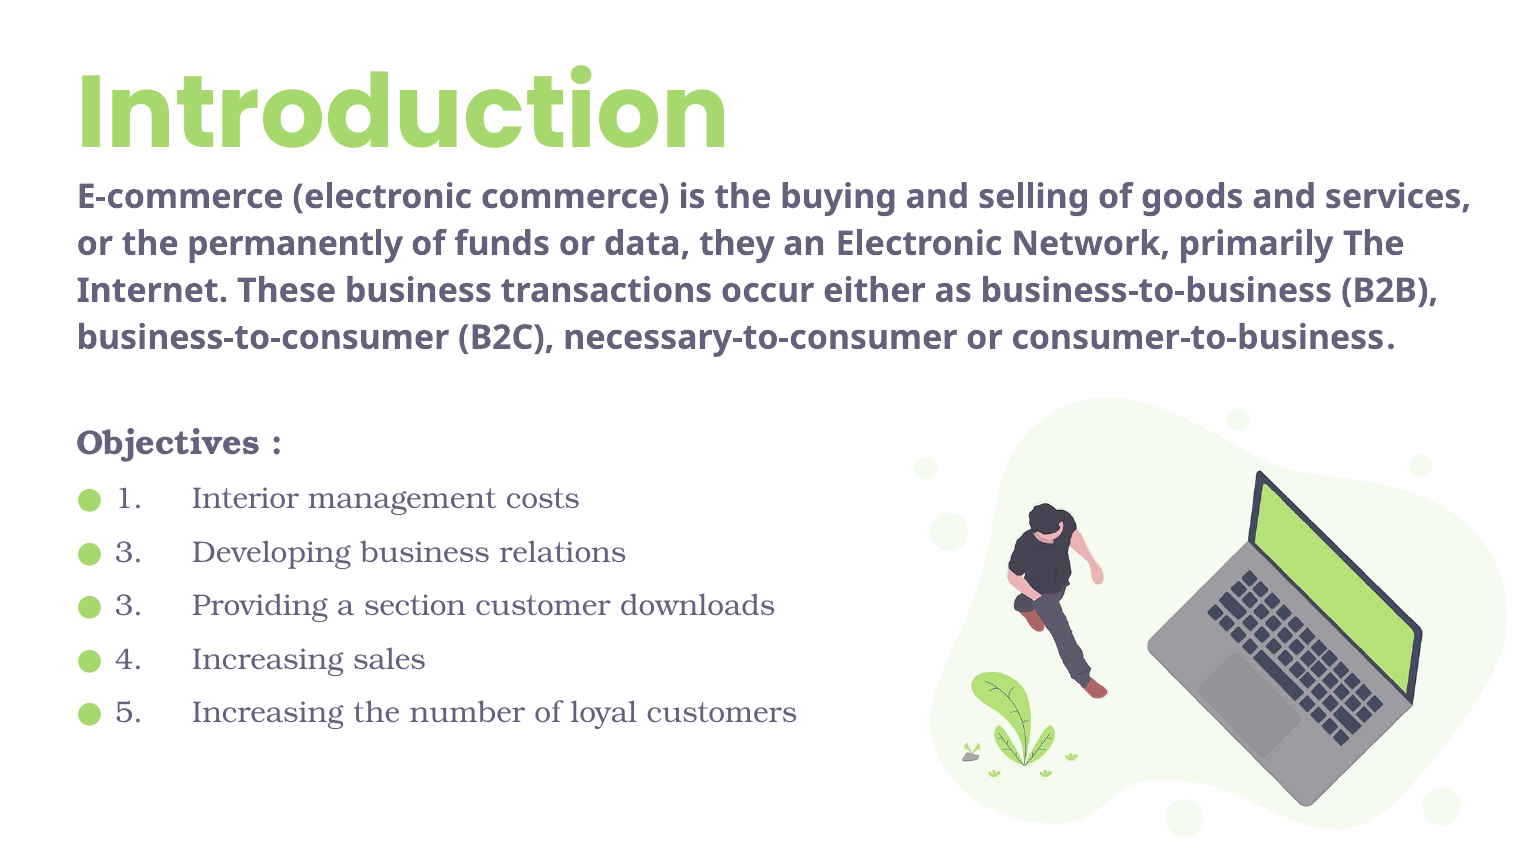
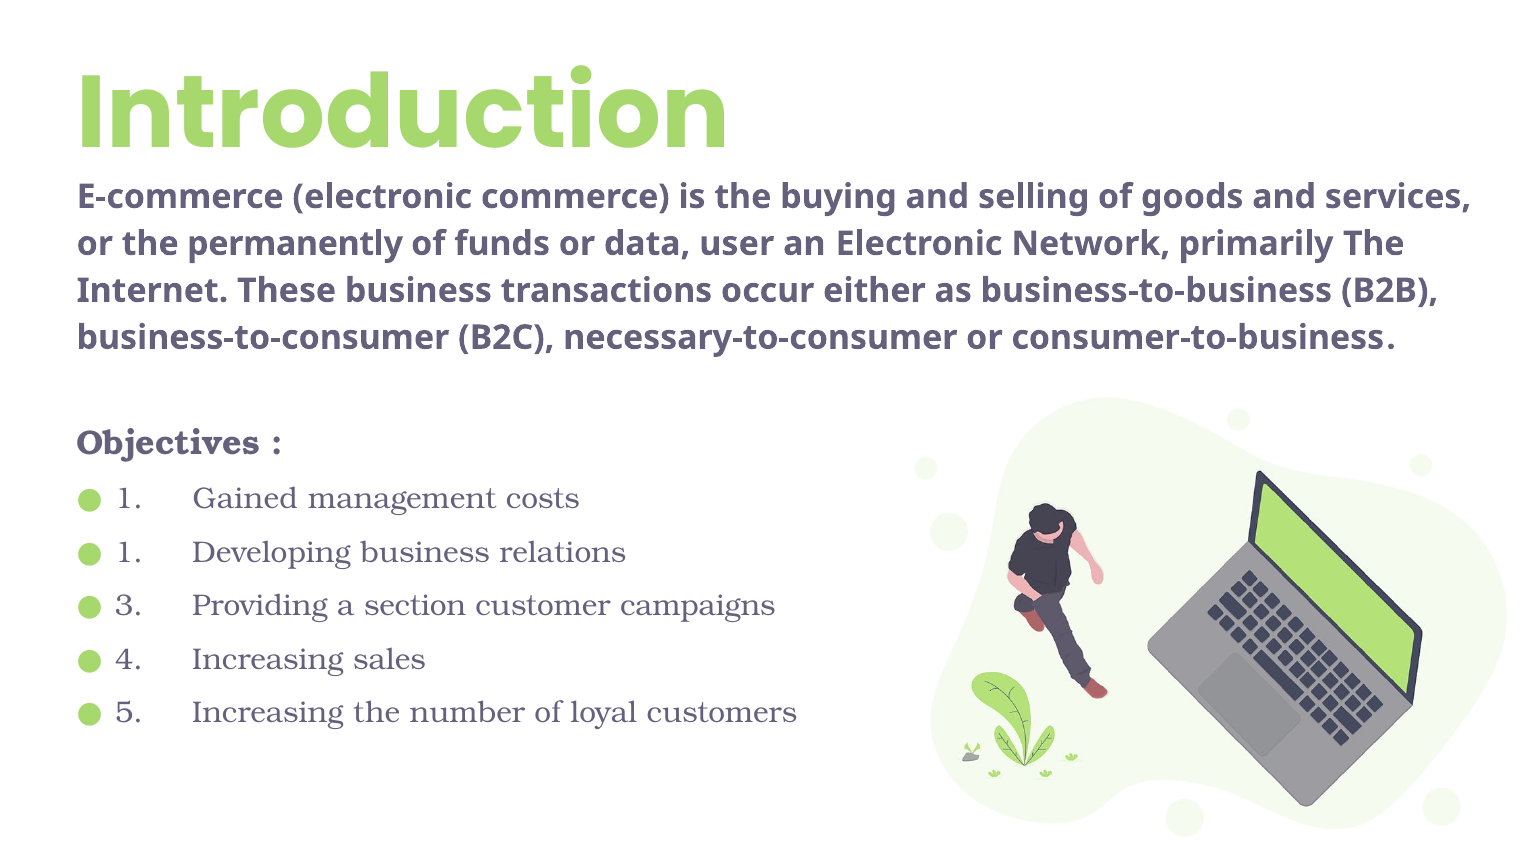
they: they -> user (737, 244)
Interior: Interior -> Gained (245, 499)
3: 3 -> 1 (129, 552)
downloads: downloads -> campaigns (698, 606)
